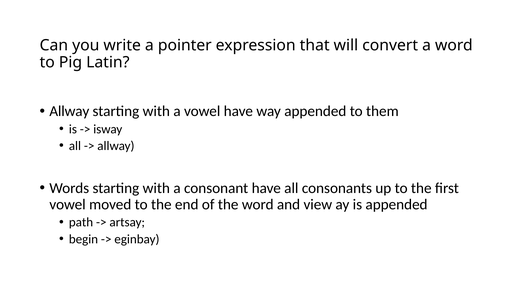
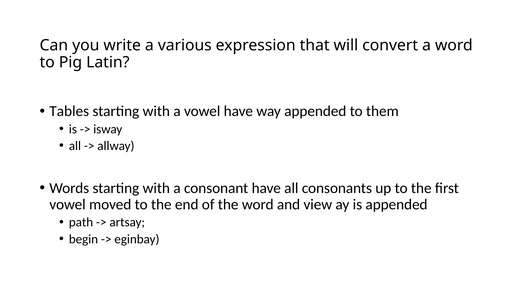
pointer: pointer -> various (185, 45)
Allway: Allway -> Tables (69, 111)
